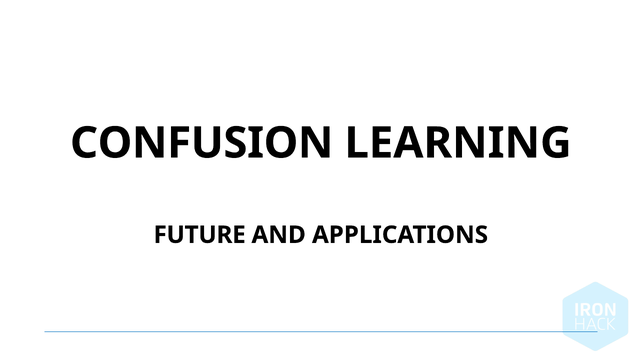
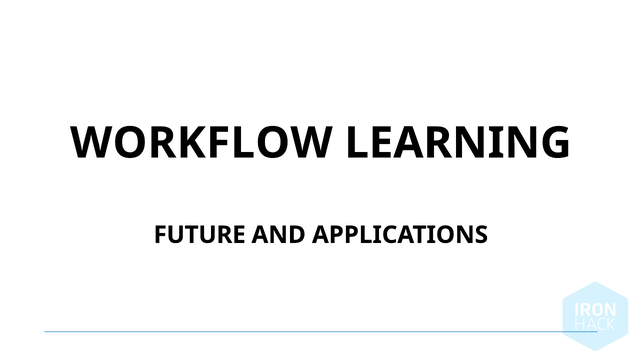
CONFUSION: CONFUSION -> WORKFLOW (201, 143)
